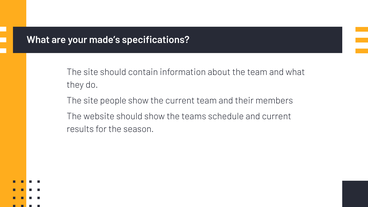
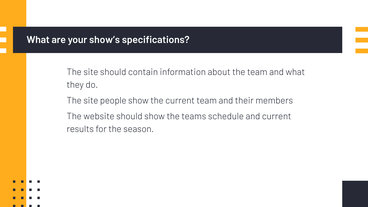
made’s: made’s -> show’s (105, 40)
